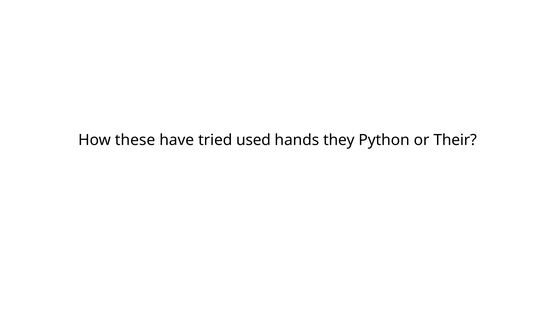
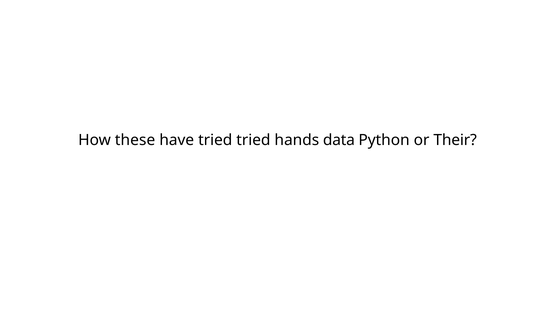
tried used: used -> tried (253, 140)
they: they -> data (339, 140)
